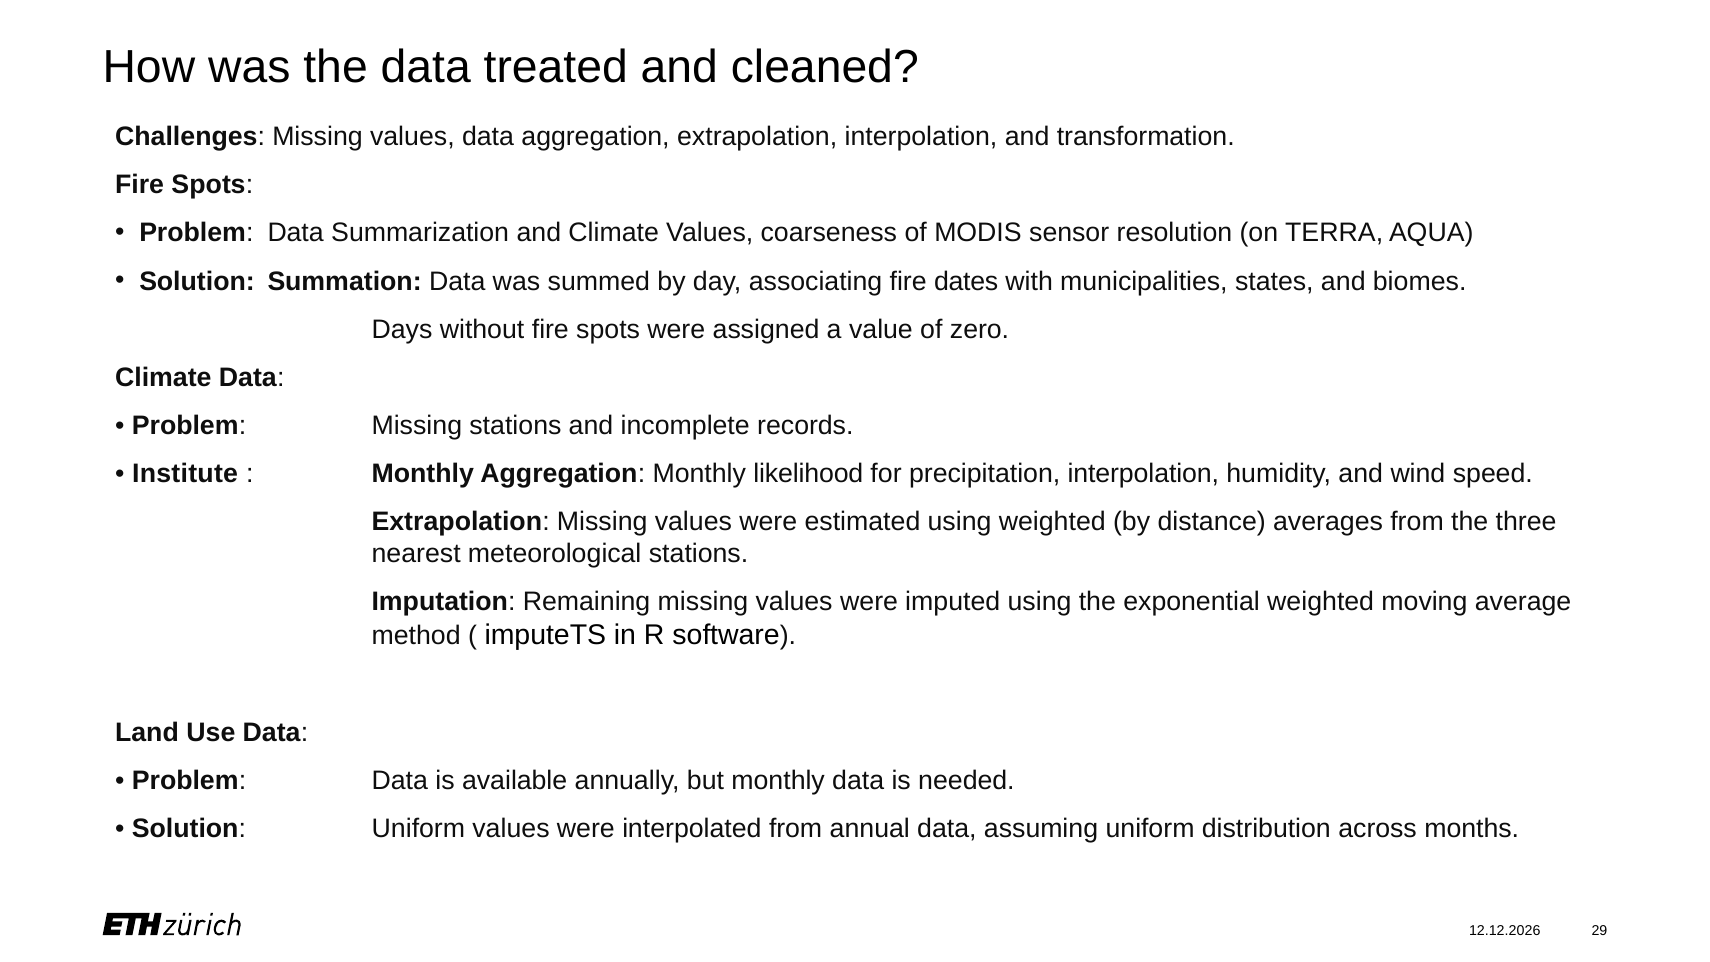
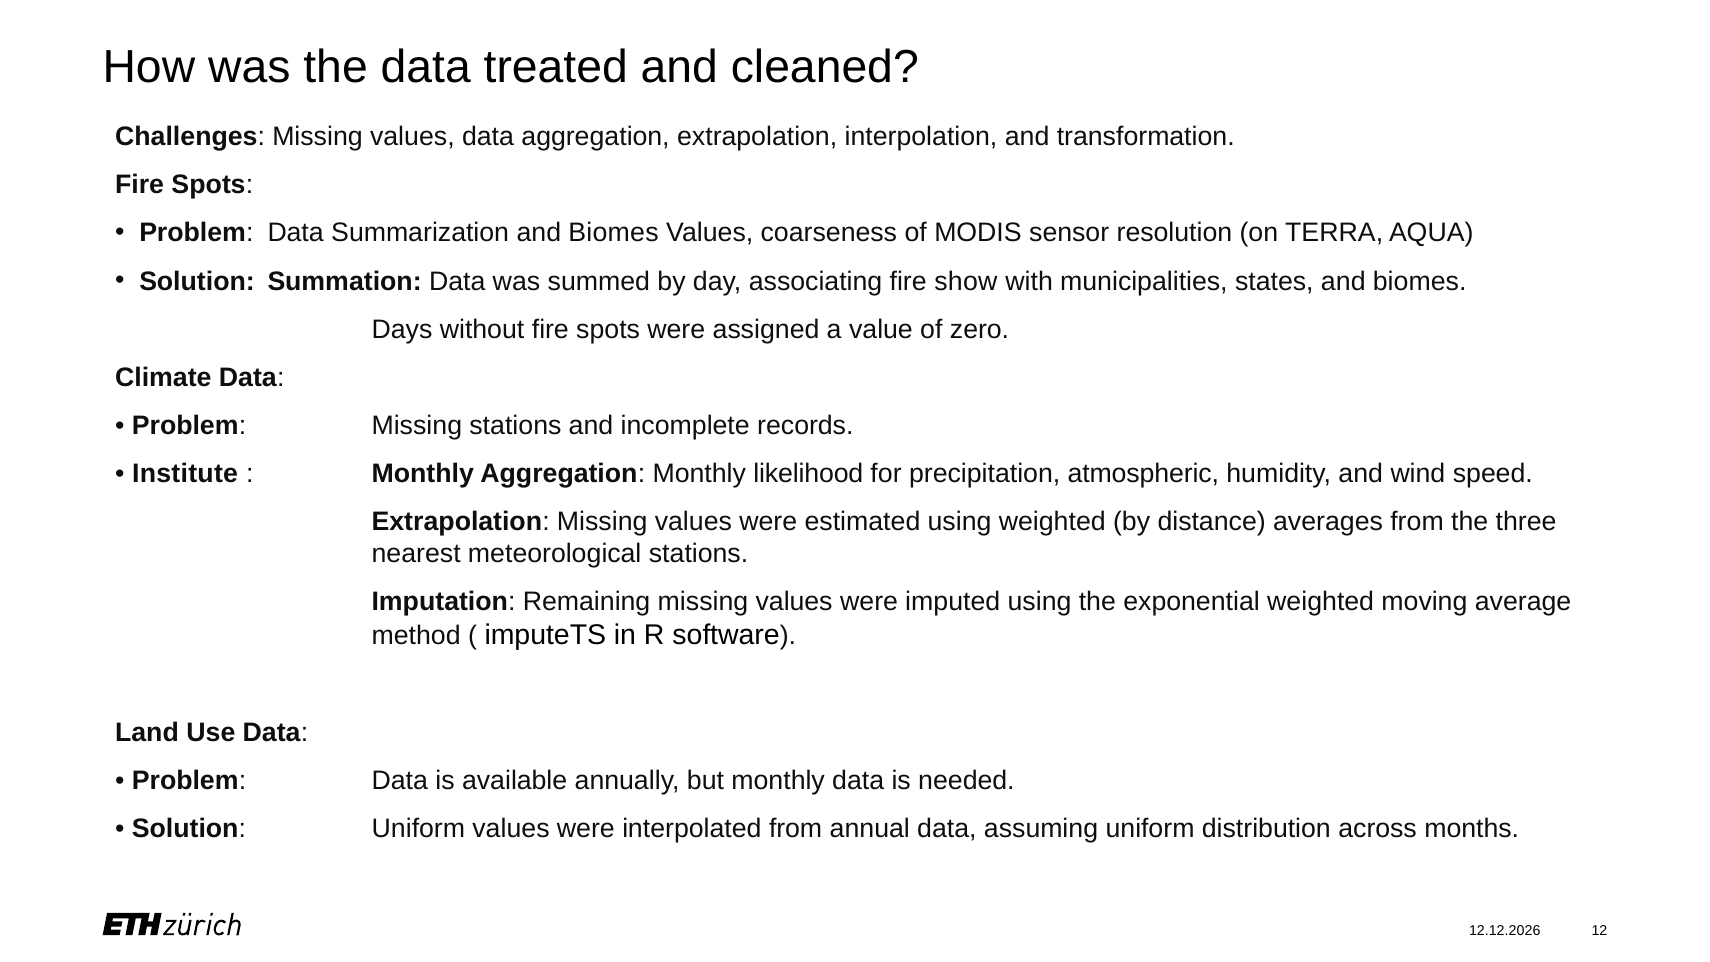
Summarization and Climate: Climate -> Biomes (614, 233)
dates: dates -> show (966, 281)
precipitation interpolation: interpolation -> atmospheric (1143, 474)
29: 29 -> 12 (1599, 931)
